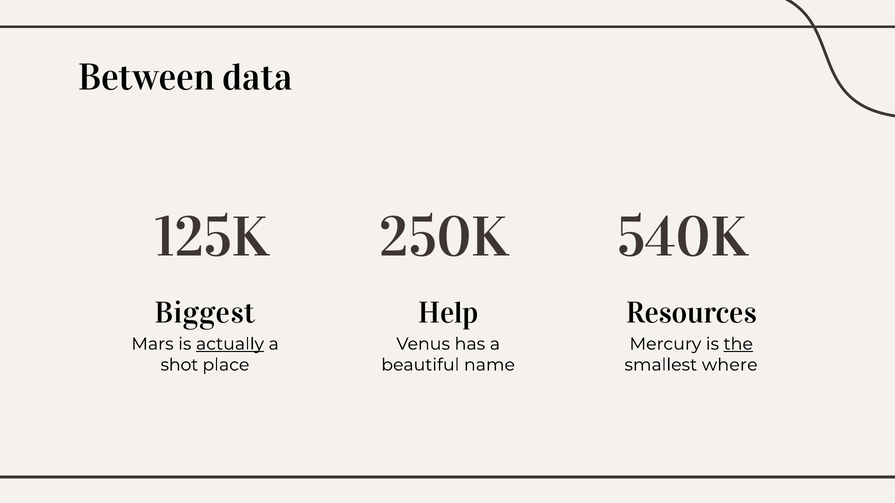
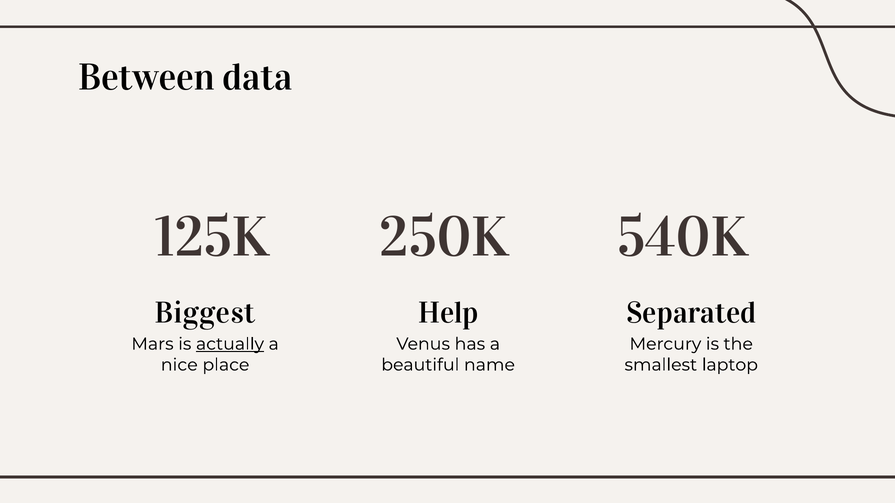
Resources: Resources -> Separated (691, 313)
the underline: present -> none (738, 344)
shot: shot -> nice (179, 365)
where: where -> laptop (730, 365)
